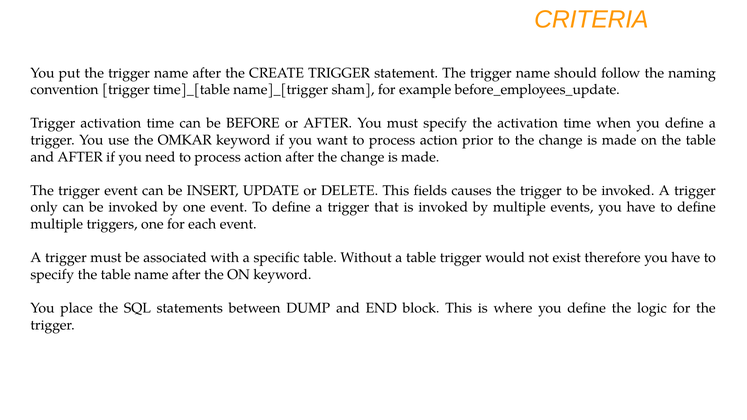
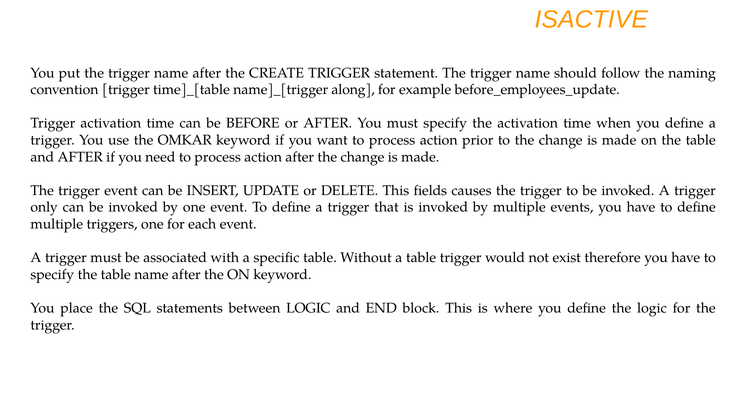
CRITERIA: CRITERIA -> ISACTIVE (591, 19)
sham: sham -> along (353, 90)
between DUMP: DUMP -> LOGIC (308, 308)
